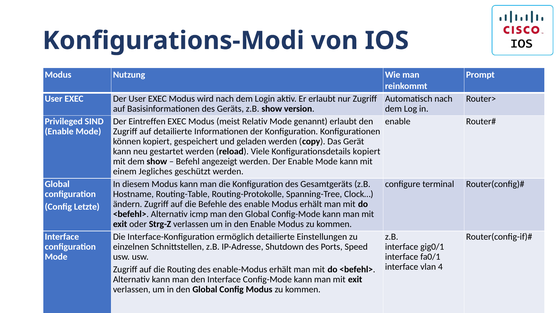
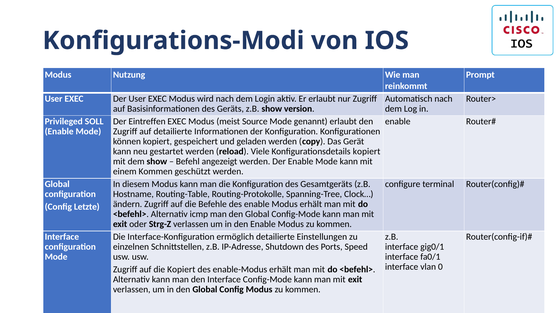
SIND: SIND -> SOLL (94, 121)
Relativ: Relativ -> Source (255, 121)
einem Jegliches: Jegliches -> Kommen (156, 172)
4: 4 -> 0 (440, 267)
die Routing: Routing -> Kopiert (181, 270)
